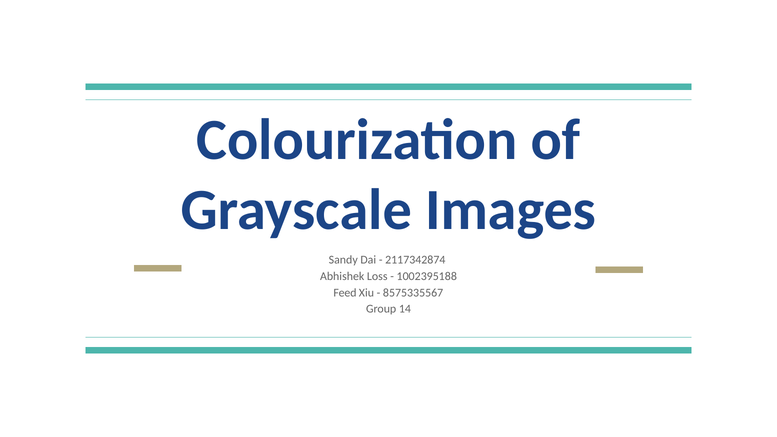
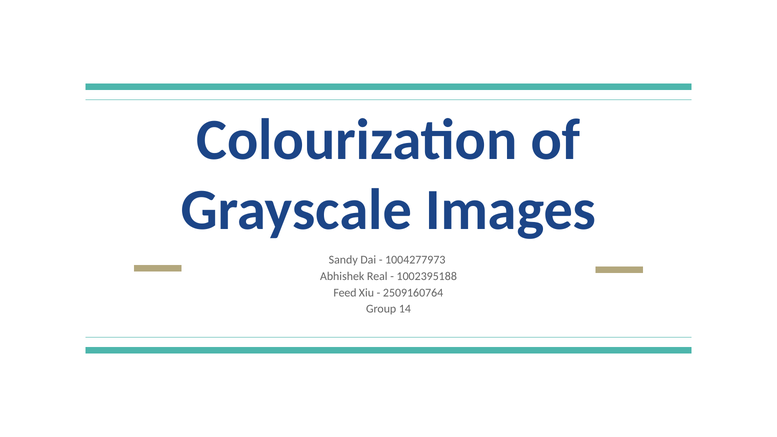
2117342874: 2117342874 -> 1004277973 (415, 260)
Loss: Loss -> Real (377, 276)
8575335567: 8575335567 -> 2509160764 (413, 293)
